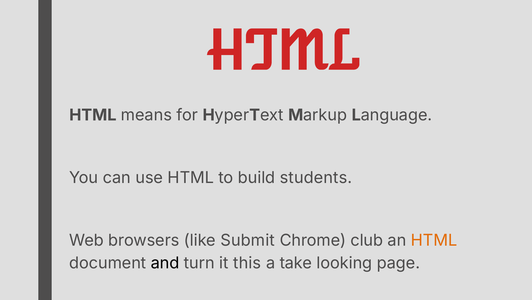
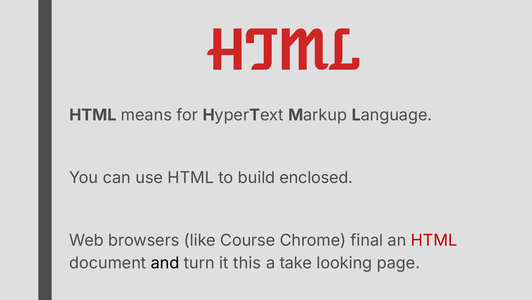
students: students -> enclosed (316, 177)
Submit: Submit -> Course (248, 240)
club: club -> final (367, 240)
HTML colour: orange -> red (434, 240)
